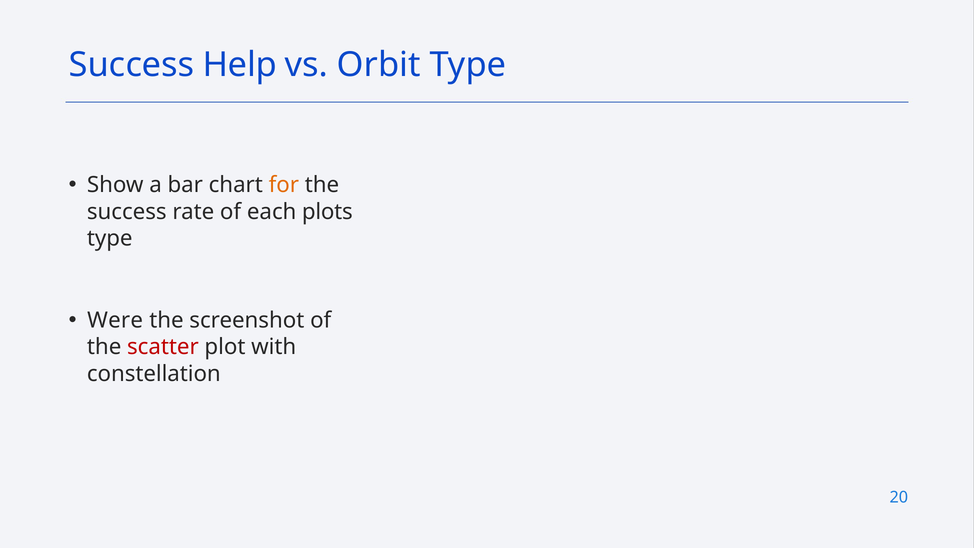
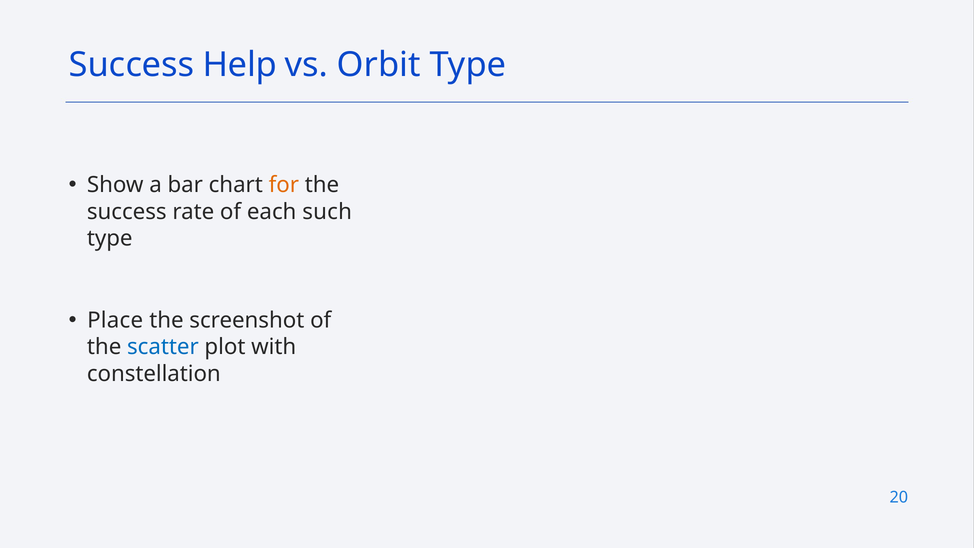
plots: plots -> such (327, 212)
Were: Were -> Place (115, 320)
scatter colour: red -> blue (163, 347)
